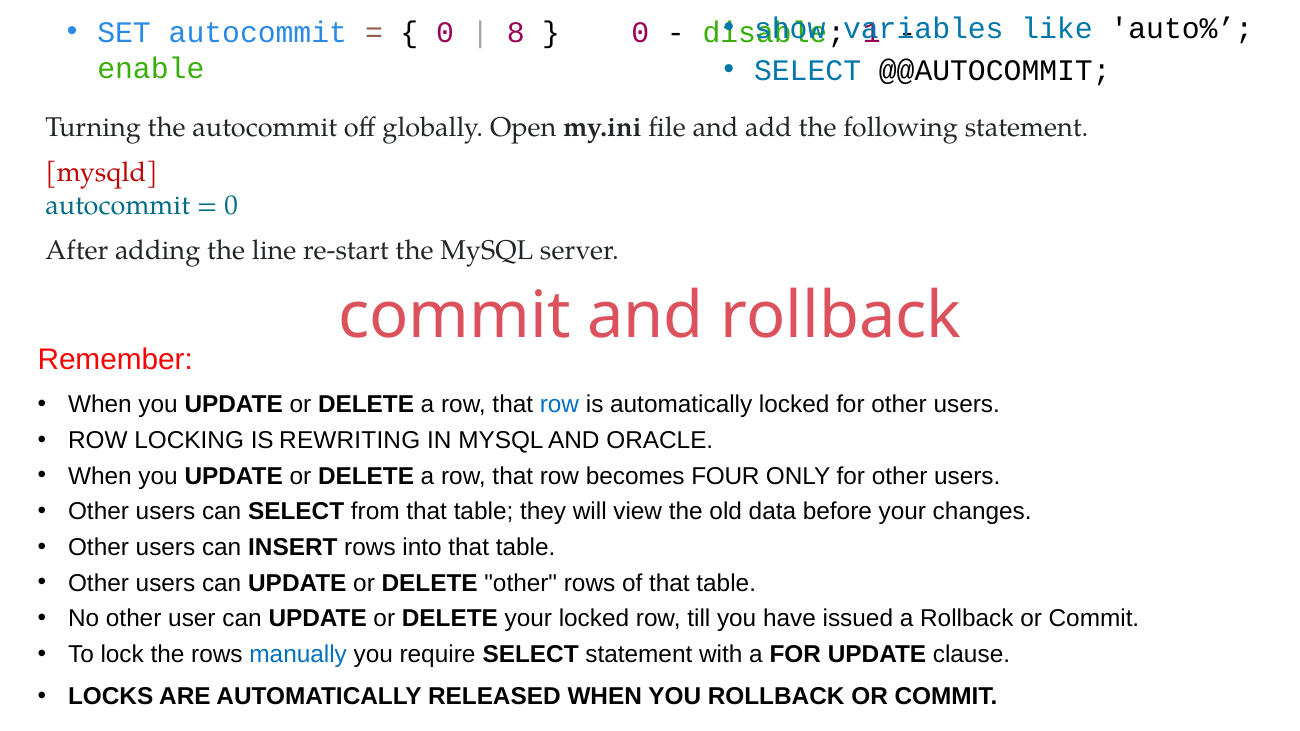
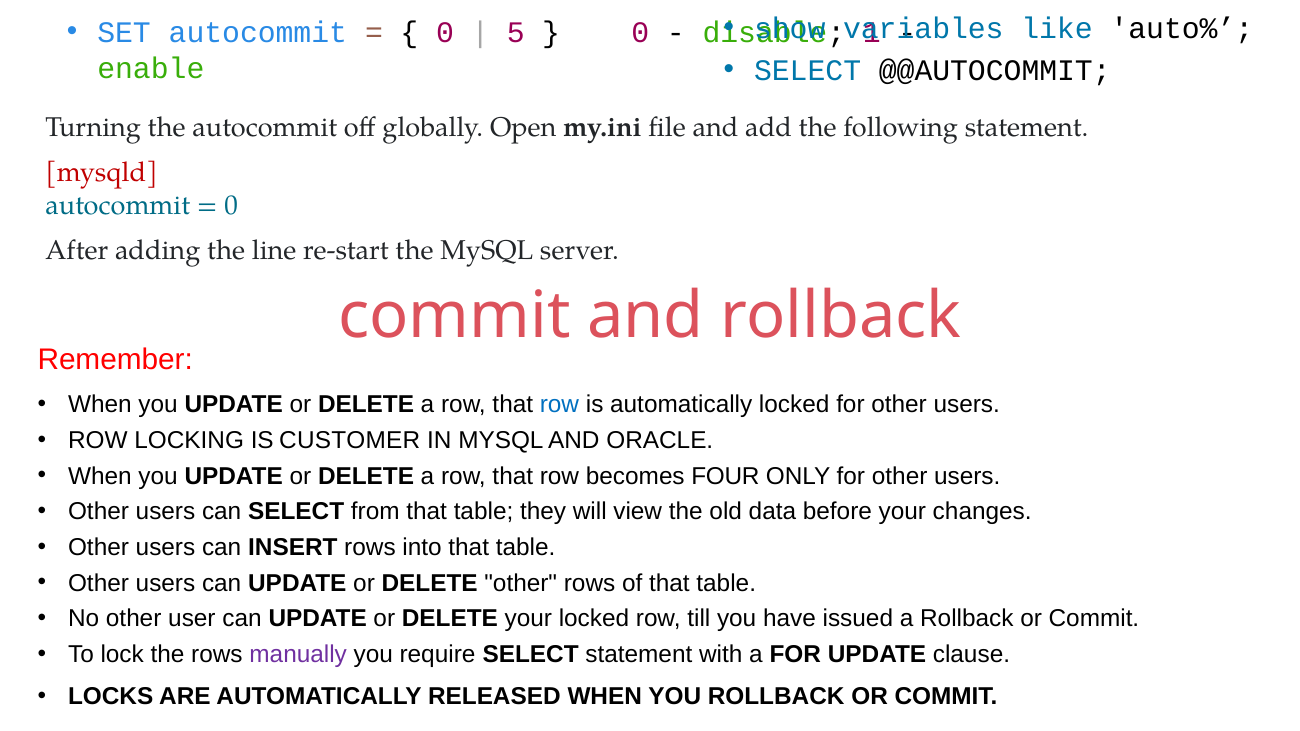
8: 8 -> 5 (516, 33)
REWRITING: REWRITING -> CUSTOMER (350, 440)
manually colour: blue -> purple (298, 655)
